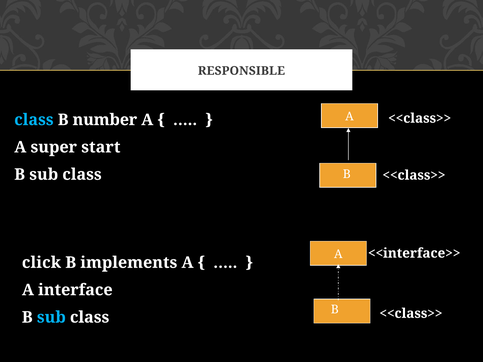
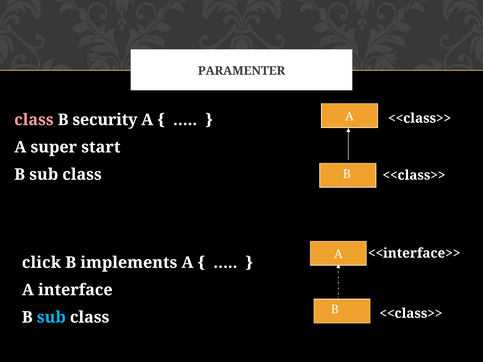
RESPONSIBLE: RESPONSIBLE -> PARAMENTER (241, 71)
class colour: light blue -> pink (34, 120)
number: number -> security (105, 120)
